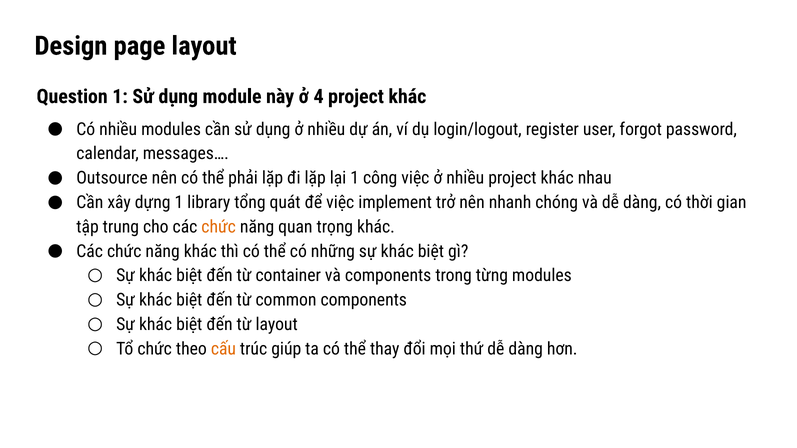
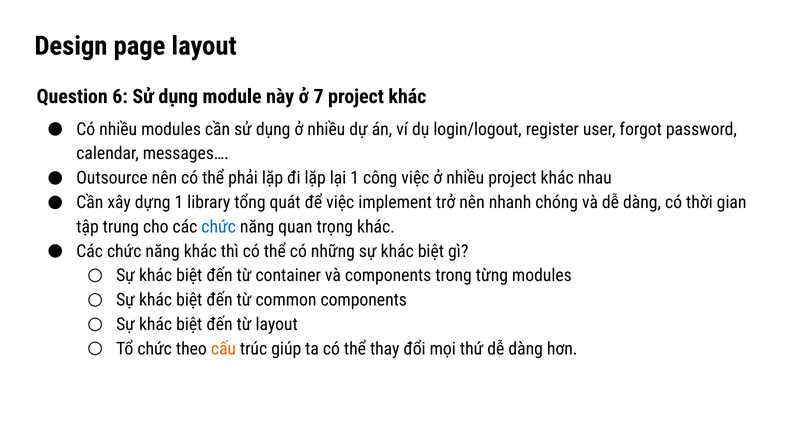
Question 1: 1 -> 6 (120, 97)
4: 4 -> 7 (319, 97)
chức colour: orange -> blue (219, 227)
